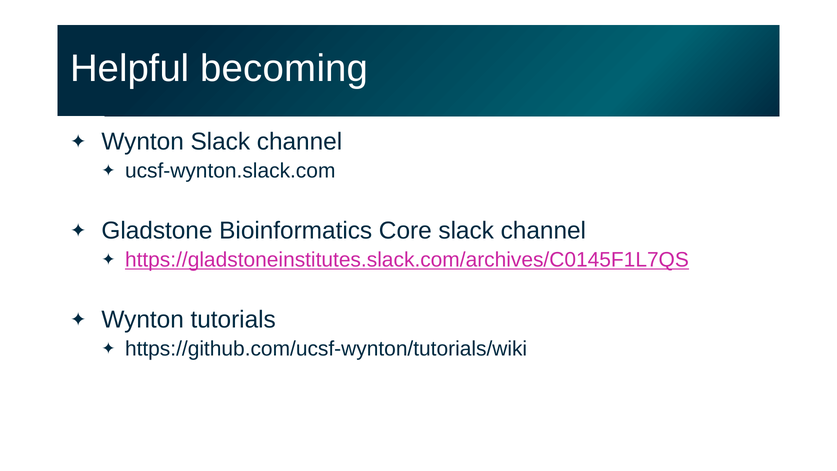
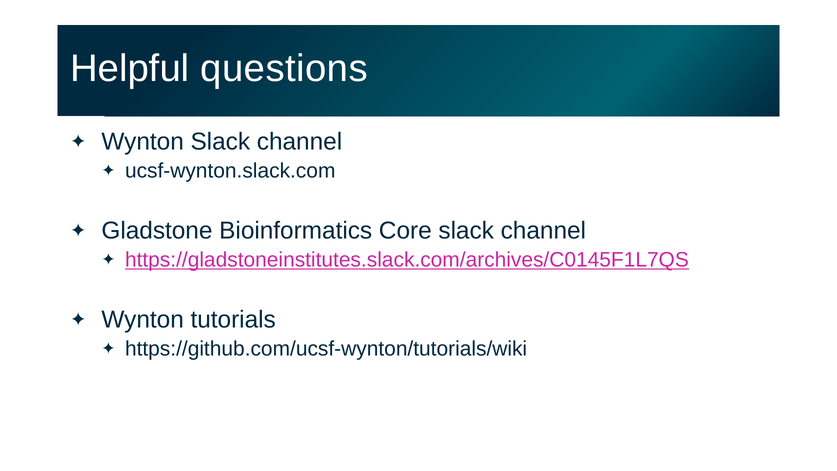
becoming: becoming -> questions (284, 69)
